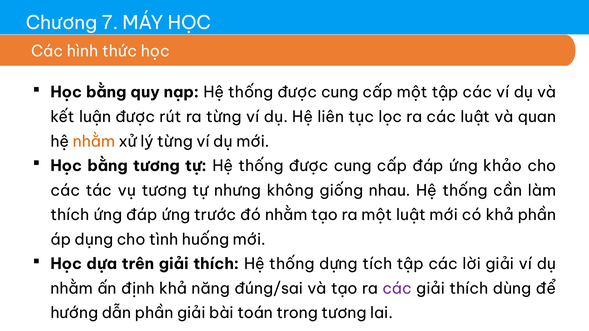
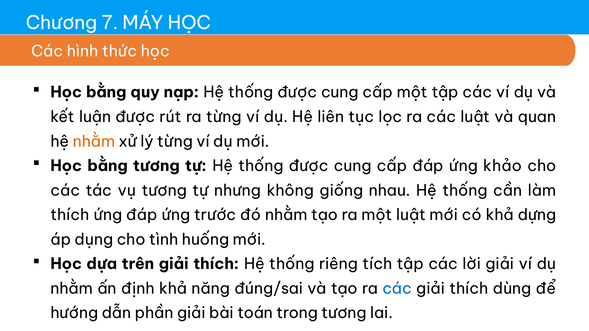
khả phần: phần -> dựng (537, 215)
dựng: dựng -> riêng (338, 264)
các colour: purple -> blue (397, 289)
